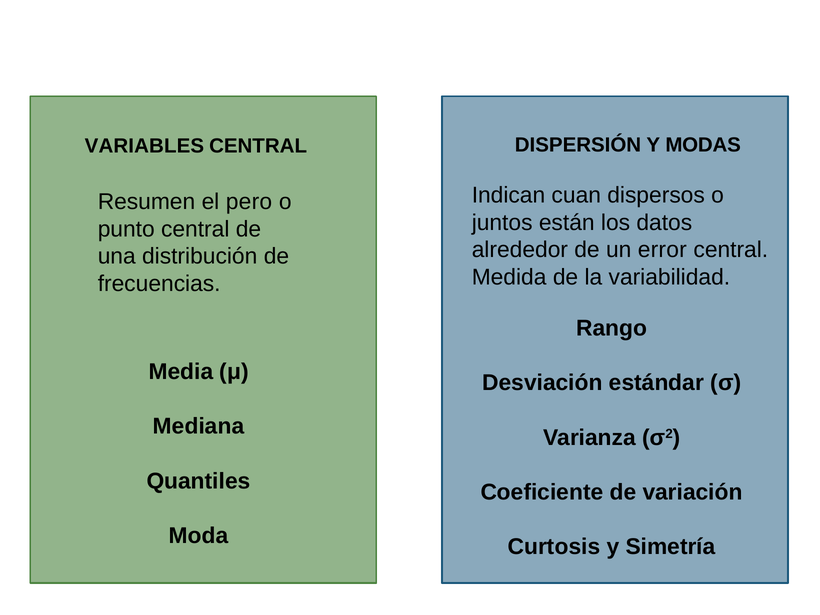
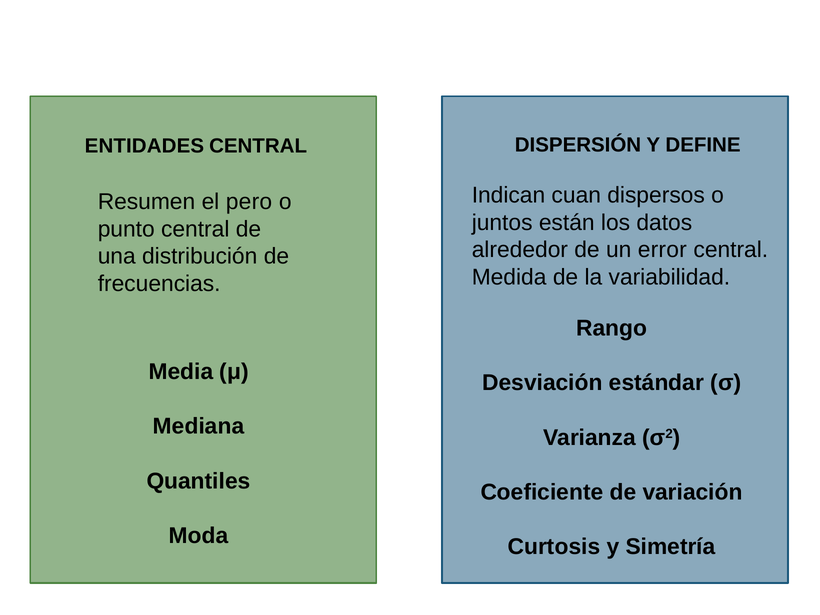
MODAS: MODAS -> DEFINE (703, 145)
VARIABLES: VARIABLES -> ENTIDADES (144, 146)
